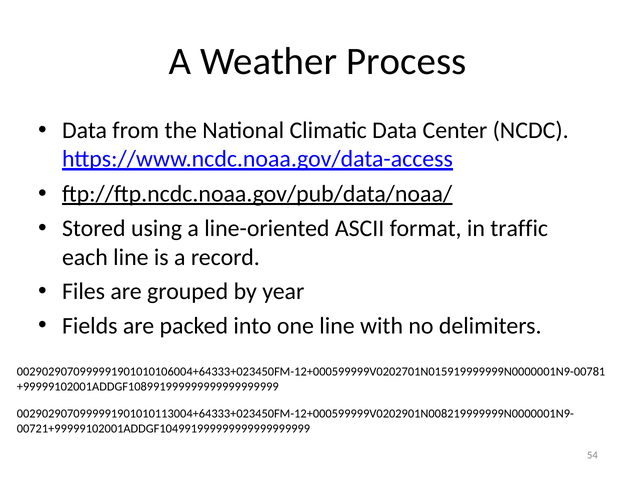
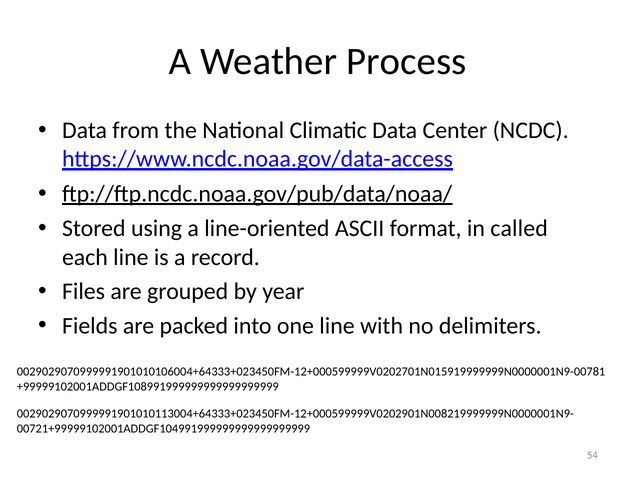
traffic: traffic -> called (519, 229)
